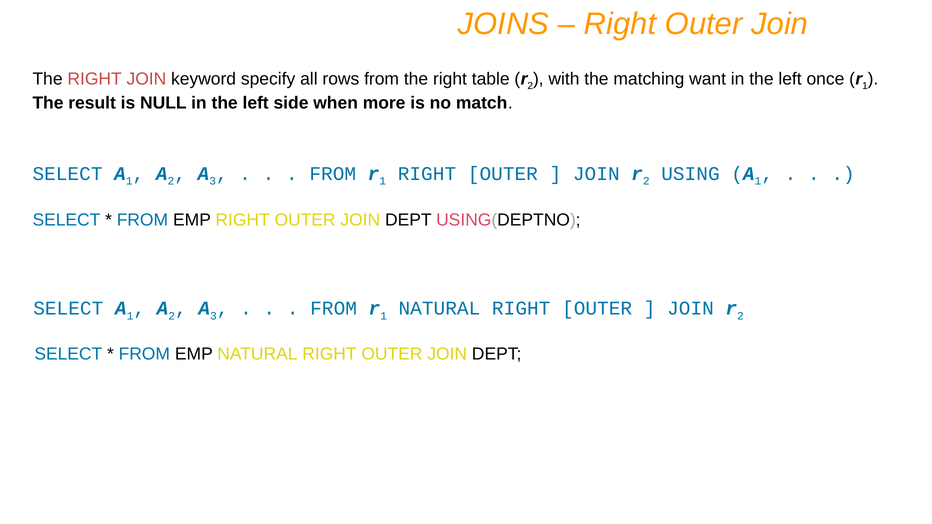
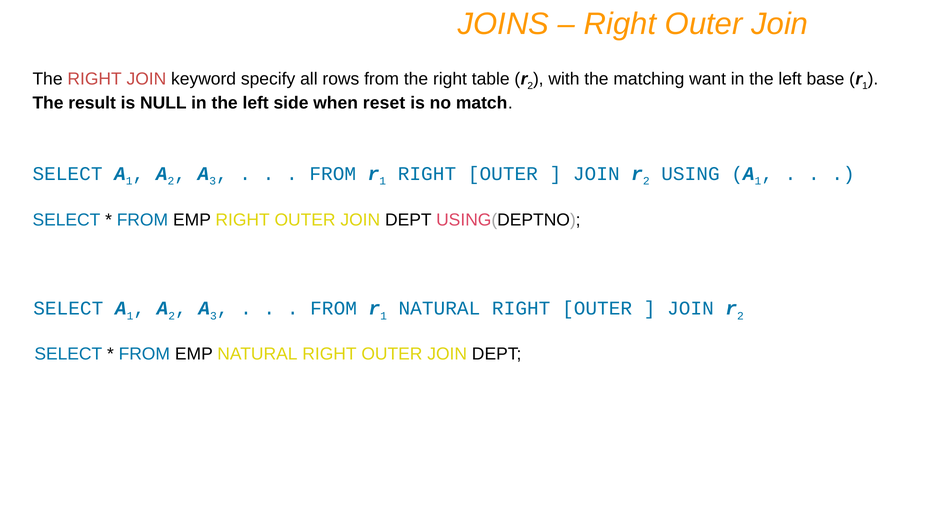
once: once -> base (825, 79)
more: more -> reset (384, 103)
